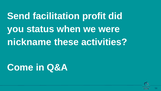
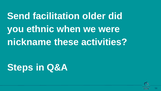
profit: profit -> older (94, 16)
status: status -> ethnic (40, 29)
Come: Come -> Steps (20, 67)
